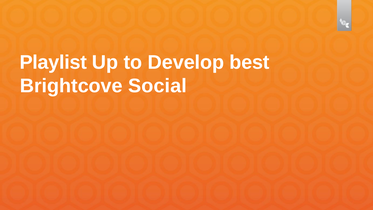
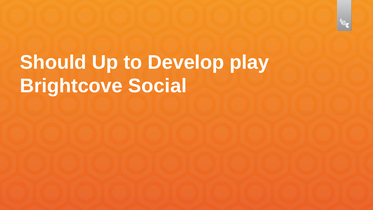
Playlist: Playlist -> Should (53, 62)
best: best -> play (249, 62)
